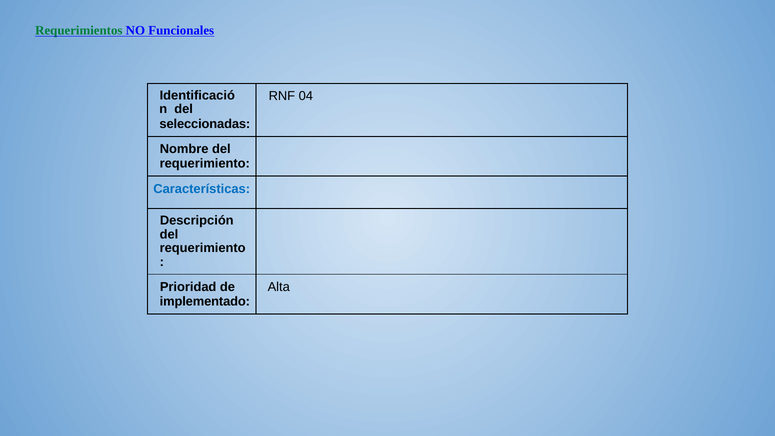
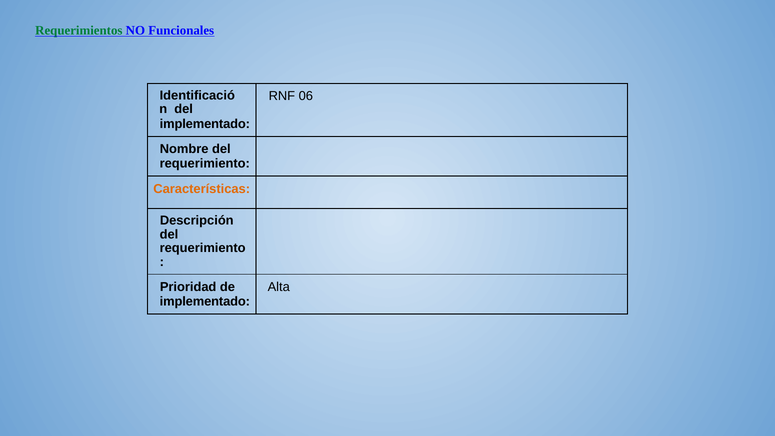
04: 04 -> 06 (306, 96)
seleccionadas: seleccionadas -> implementado (205, 124)
Características colour: blue -> orange (202, 189)
